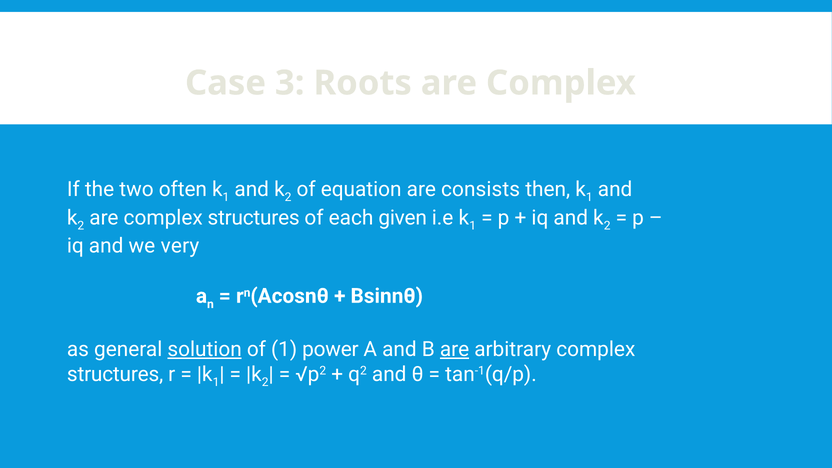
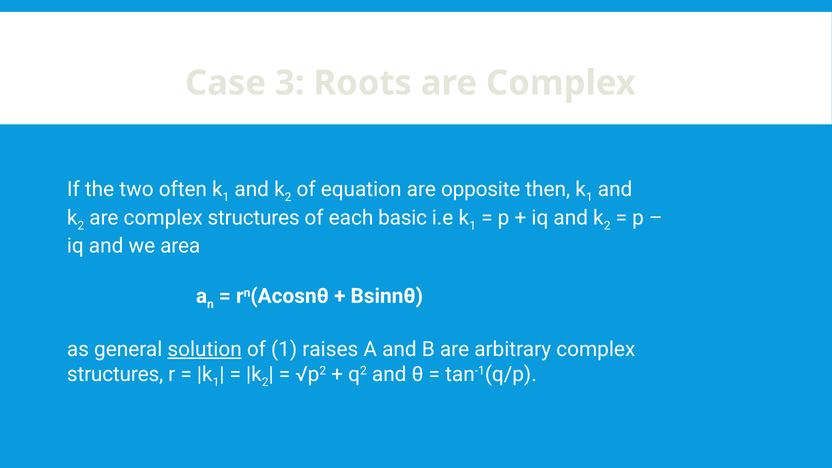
consists: consists -> opposite (481, 189)
given: given -> basic (403, 218)
very: very -> area (180, 246)
power: power -> raises (330, 349)
are underline: present -> none (455, 349)
